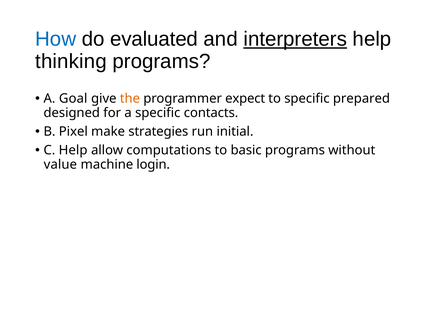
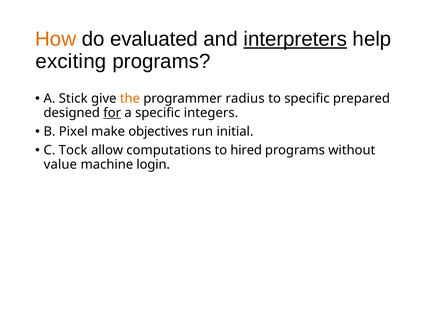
How colour: blue -> orange (56, 39)
thinking: thinking -> exciting (71, 61)
Goal: Goal -> Stick (73, 98)
expect: expect -> radius (245, 98)
for underline: none -> present (112, 113)
contacts: contacts -> integers (211, 113)
strategies: strategies -> objectives (158, 131)
C Help: Help -> Tock (73, 150)
basic: basic -> hired (246, 150)
